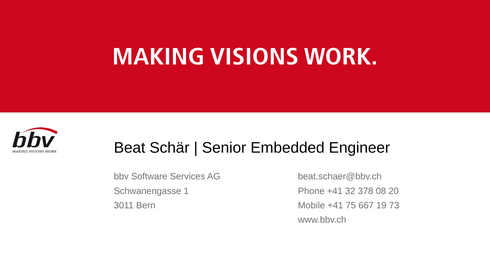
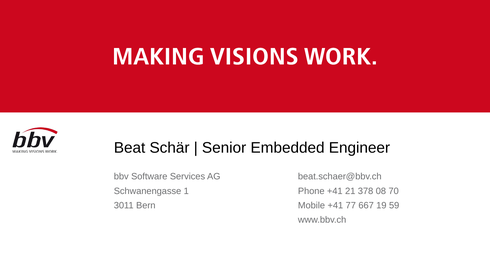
32: 32 -> 21 (350, 191)
20: 20 -> 70 (394, 191)
75: 75 -> 77 (351, 206)
73: 73 -> 59 (394, 206)
